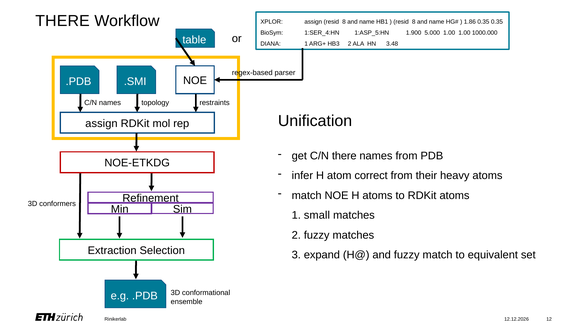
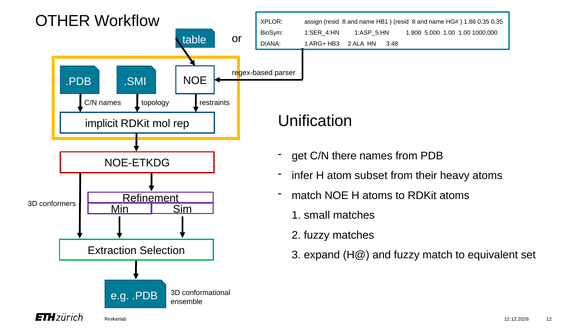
THERE: THERE -> OTHER (63, 21)
assign: assign -> implicit (102, 124)
correct: correct -> subset (371, 176)
